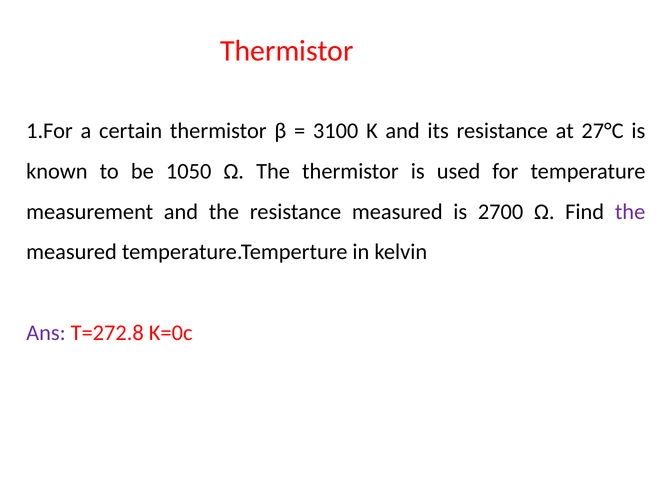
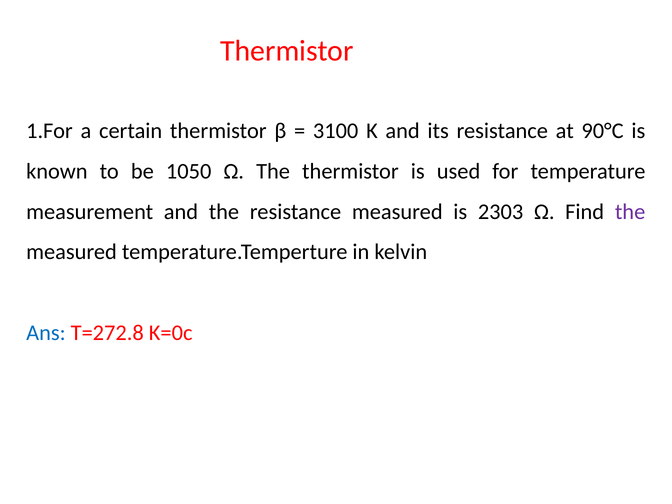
27°C: 27°C -> 90°C (603, 131)
2700: 2700 -> 2303 (501, 212)
Ans colour: purple -> blue (46, 333)
